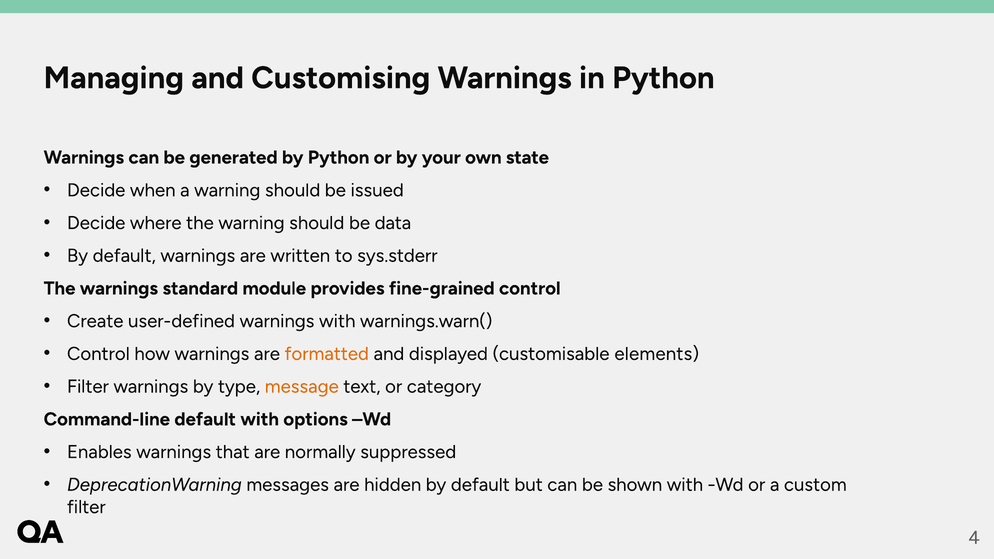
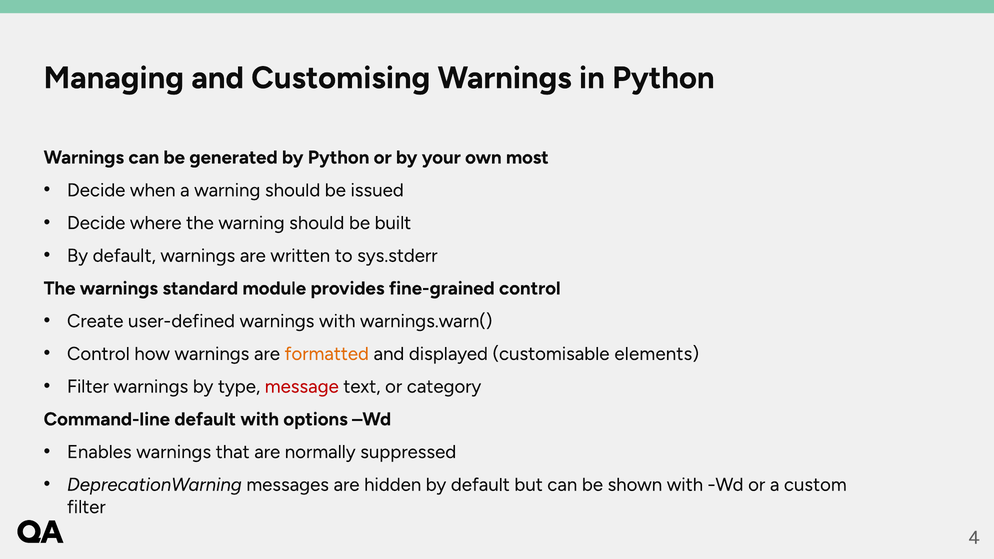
state: state -> most (527, 158)
data: data -> built (393, 223)
message colour: orange -> red (302, 387)
